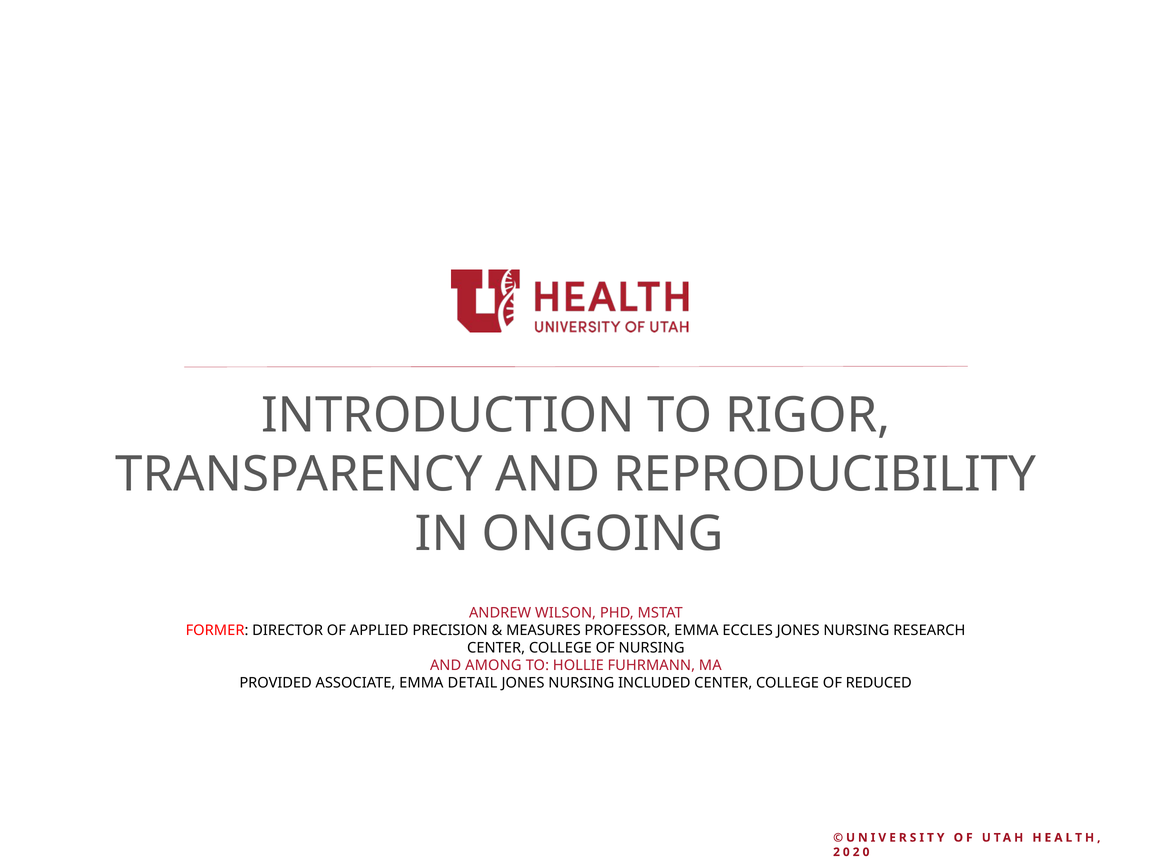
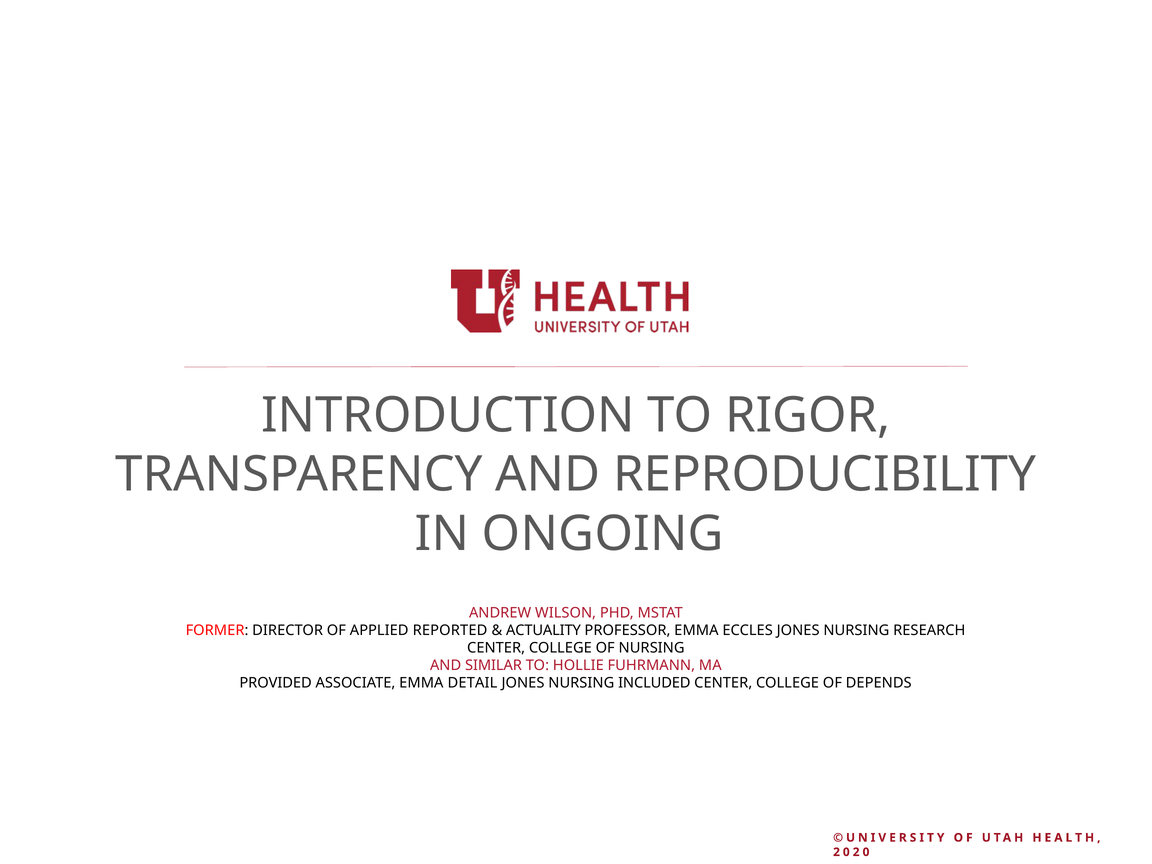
PRECISION: PRECISION -> REPORTED (450, 630)
MEASURES: MEASURES -> ACTUALITY (543, 630)
AMONG: AMONG -> SIMILAR (494, 666)
REDUCED: REDUCED -> DEPENDS (879, 683)
